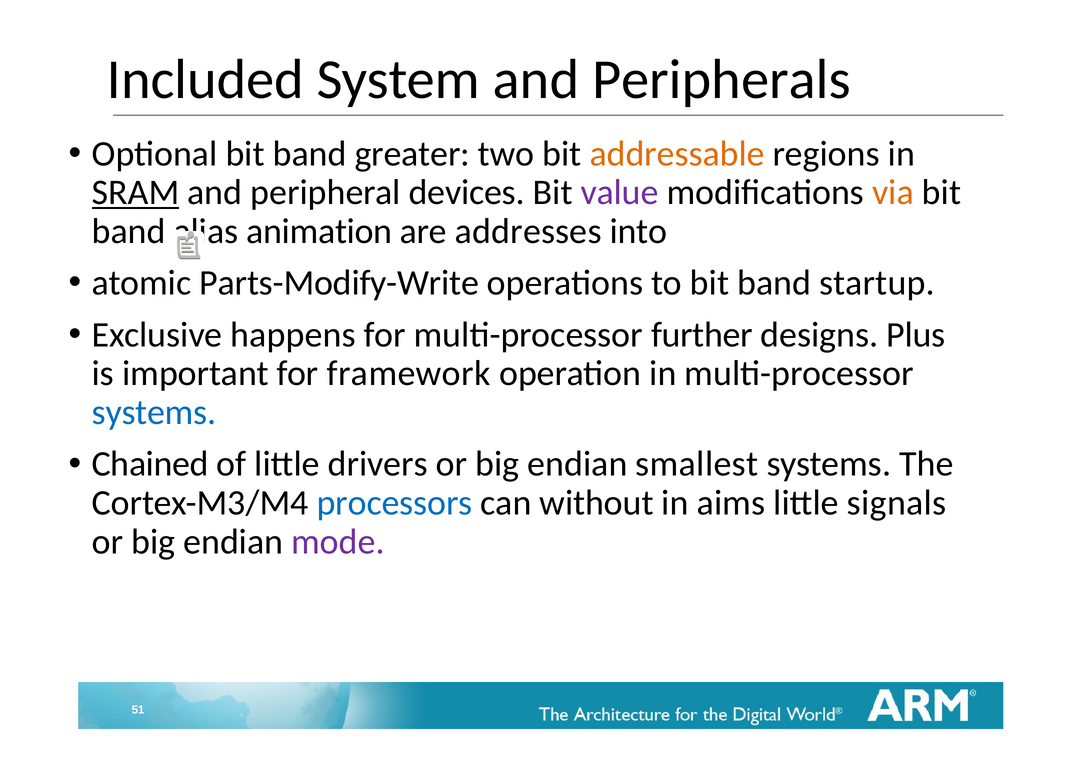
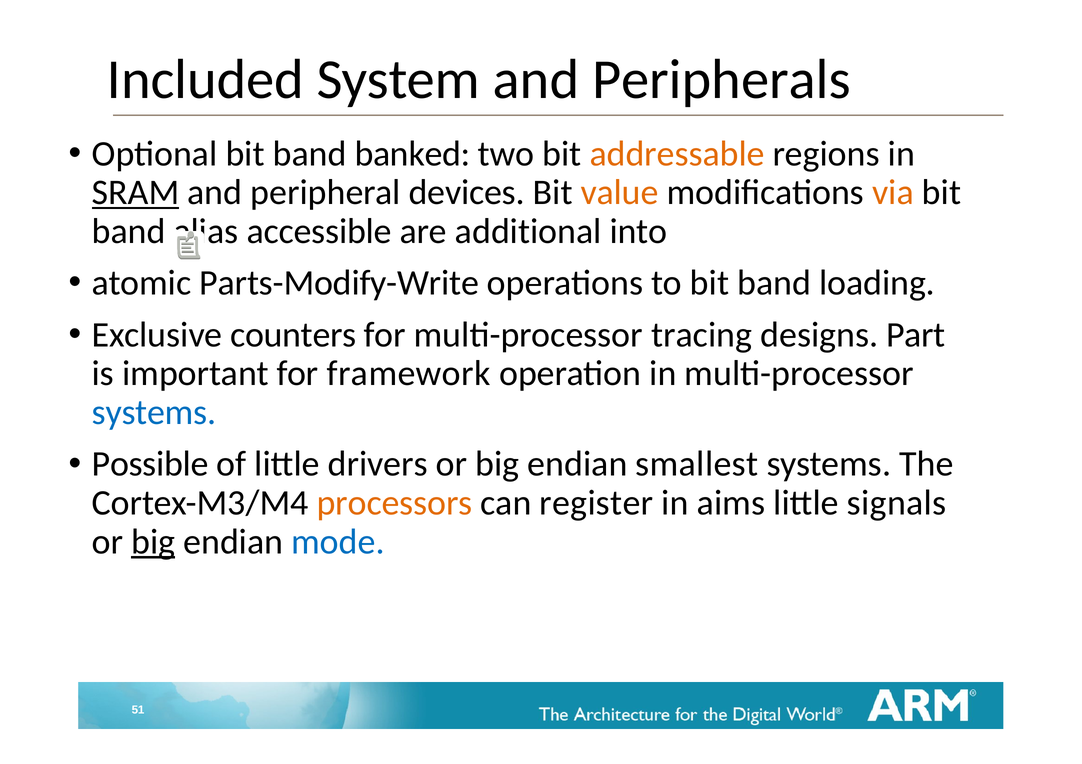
greater: greater -> banked (412, 154)
value colour: purple -> orange (620, 193)
animation: animation -> accessible (319, 232)
addresses: addresses -> additional (528, 232)
startup: startup -> loading (877, 283)
happens: happens -> counters (293, 335)
further: further -> tracing (702, 335)
Plus: Plus -> Part (916, 335)
Chained: Chained -> Possible (150, 464)
processors colour: blue -> orange (395, 503)
without: without -> register (596, 503)
big underline: none -> present (153, 542)
mode colour: purple -> blue (338, 542)
